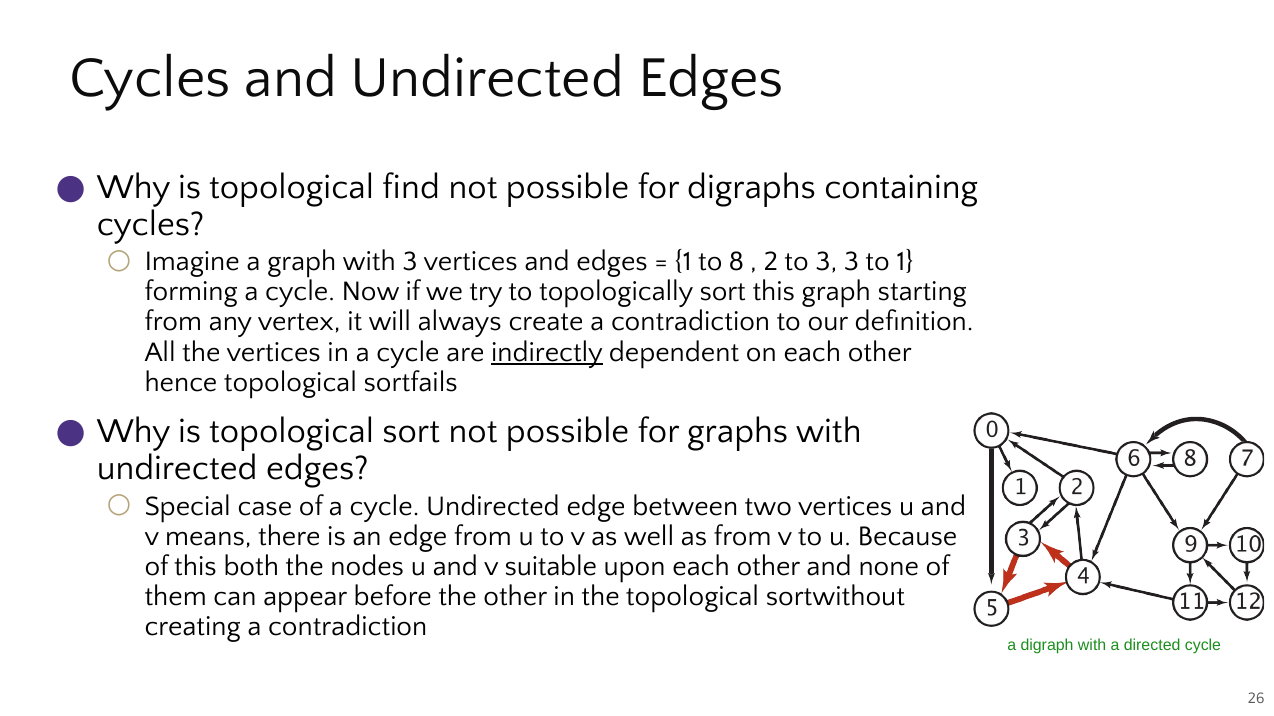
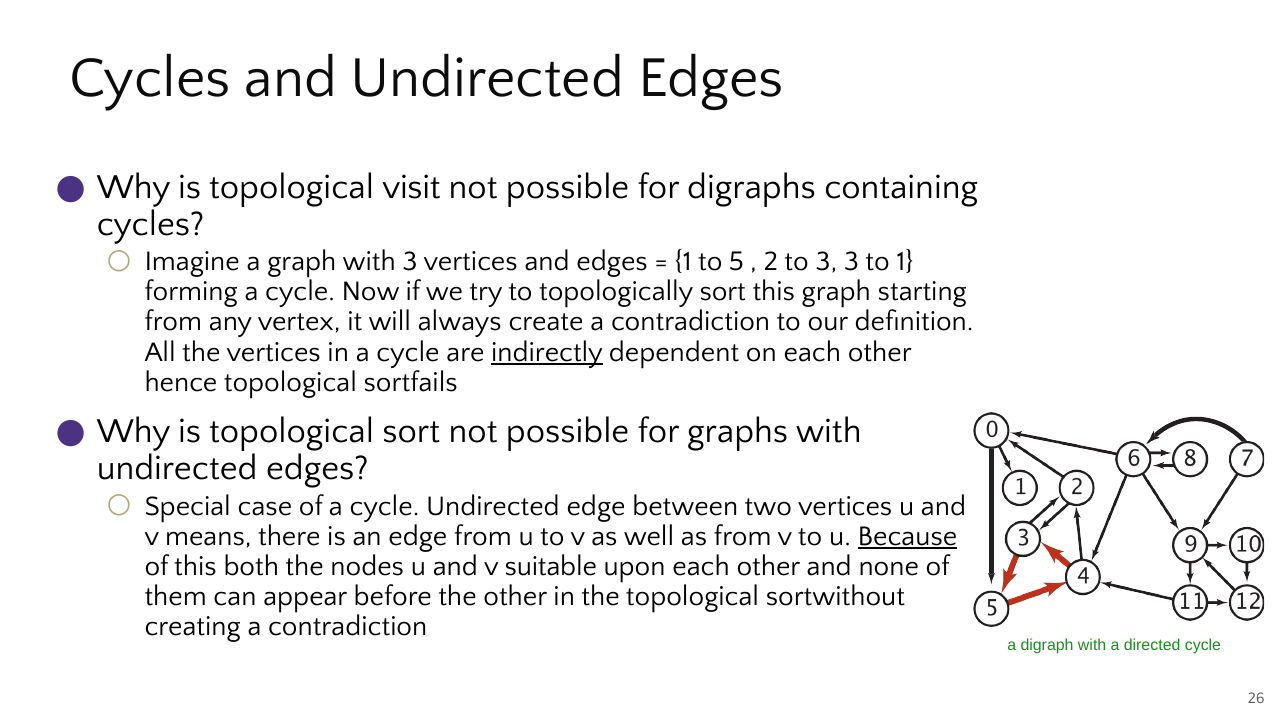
find: find -> visit (411, 187)
8: 8 -> 5 (736, 262)
Because underline: none -> present (907, 537)
